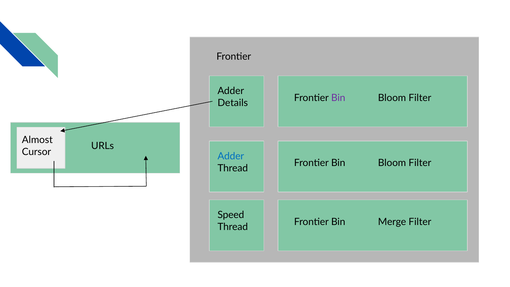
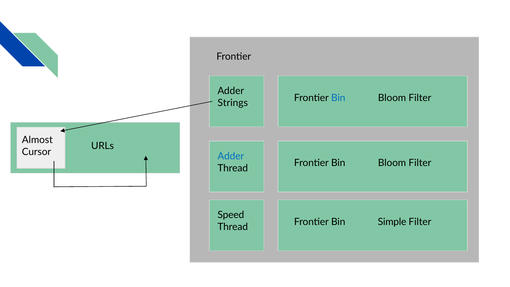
Bin colour: purple -> blue (338, 98)
Details: Details -> Strings (233, 103)
Merge: Merge -> Simple (392, 222)
